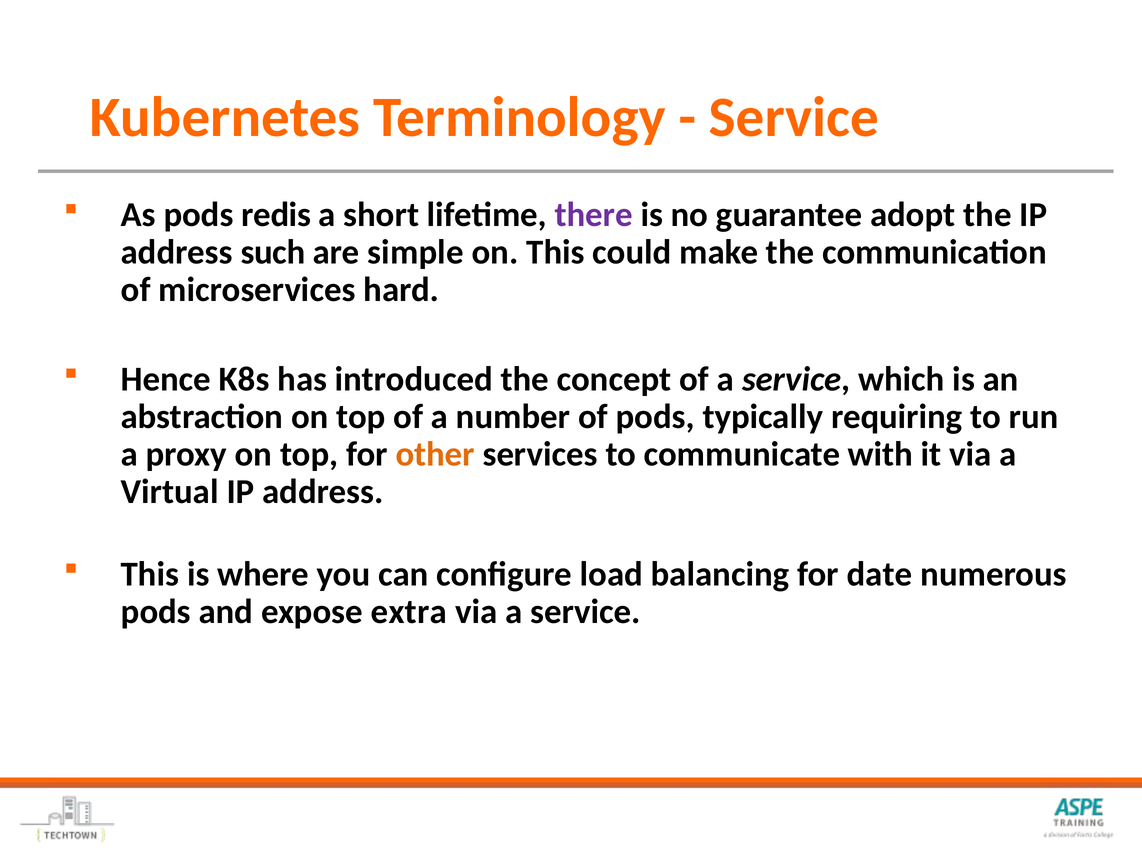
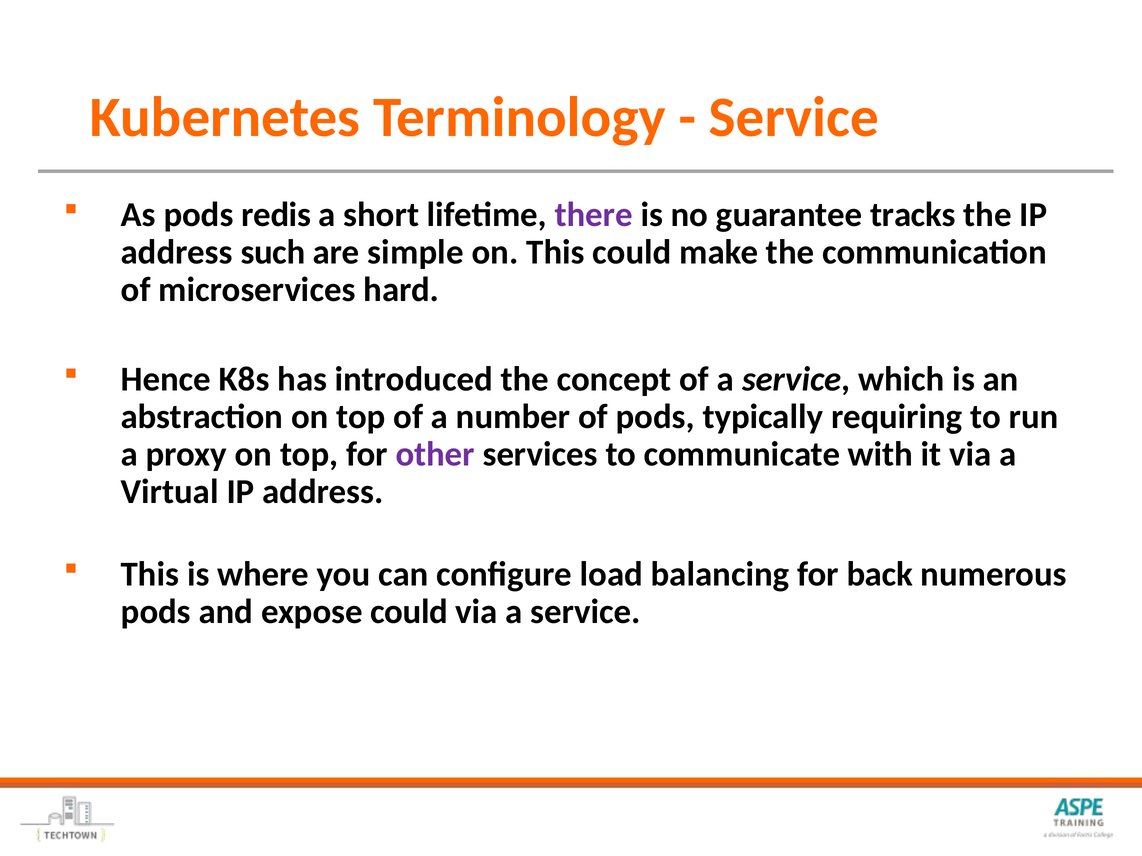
adopt: adopt -> tracks (913, 215)
other colour: orange -> purple (435, 455)
date: date -> back (880, 575)
expose extra: extra -> could (409, 612)
